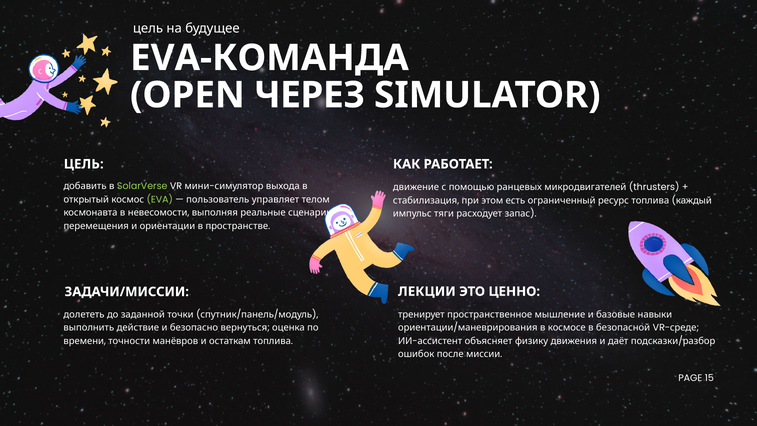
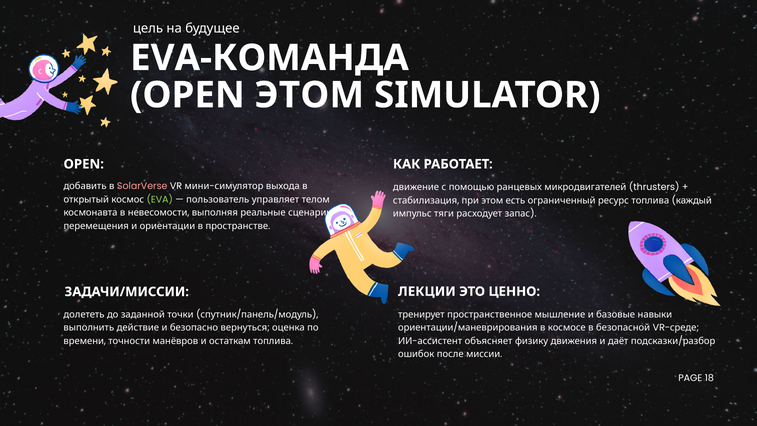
OPEN ЧЕРЕЗ: ЧЕРЕЗ -> ЭТОМ (309, 95)
ЦЕЛЬ: ЦЕЛЬ -> OPEN (84, 164)
SolarVerse colour: light green -> pink (142, 186)
15: 15 -> 18 (709, 378)
